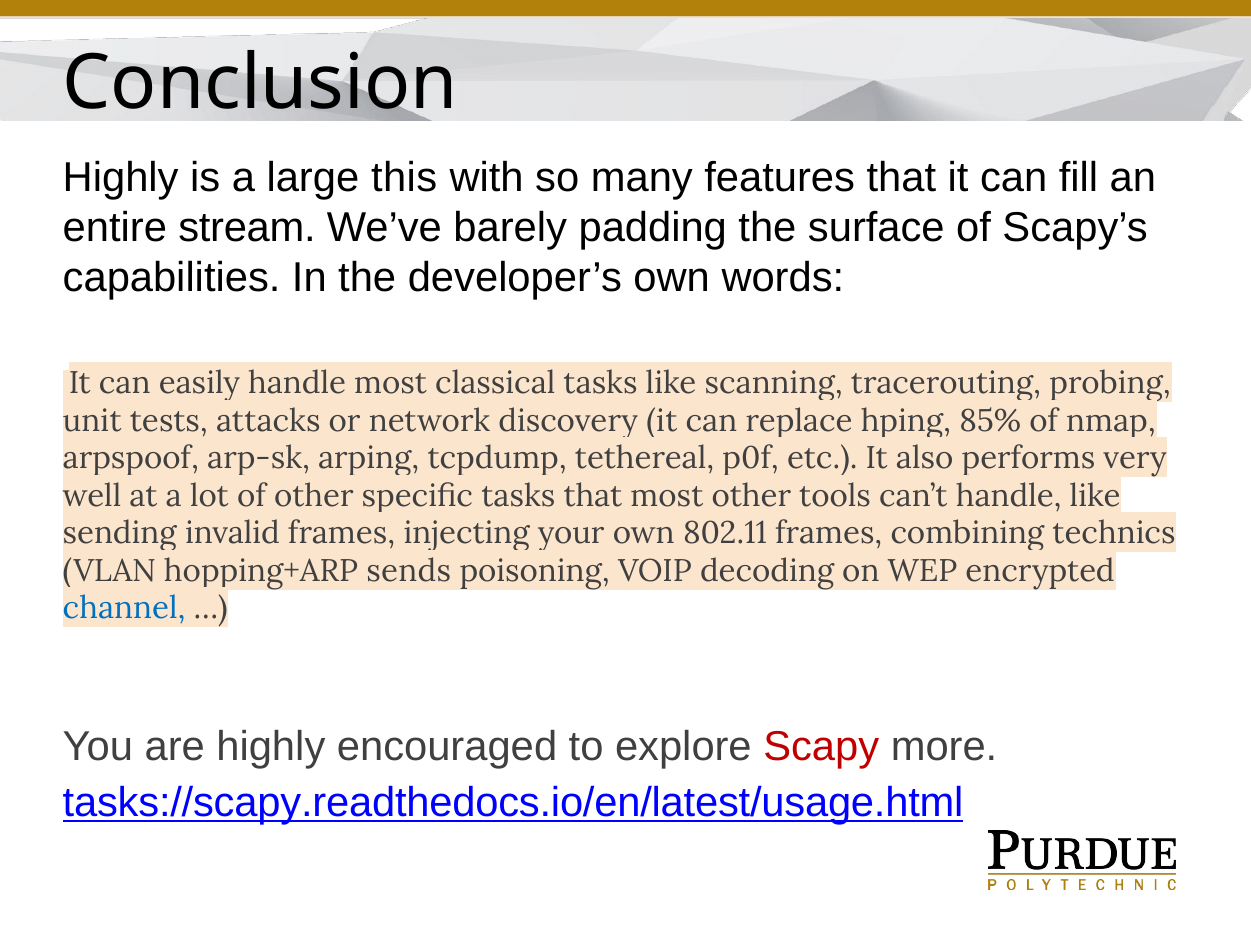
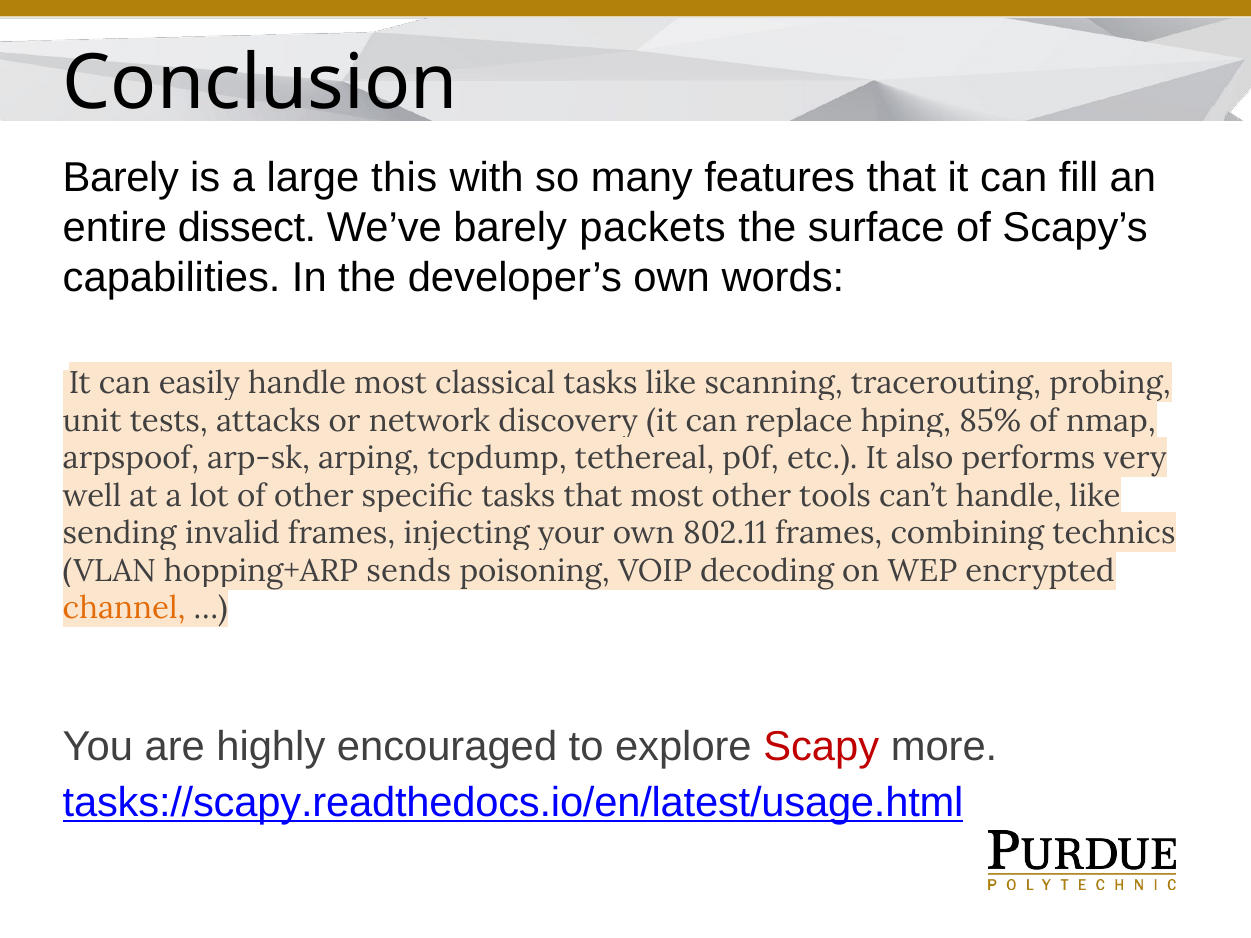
Highly: Highly -> Barely (121, 178)
stream: stream -> dissect (247, 228)
padding: padding -> packets (653, 228)
channel colour: blue -> orange (124, 609)
